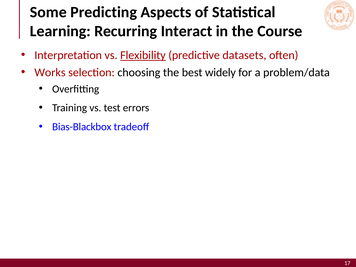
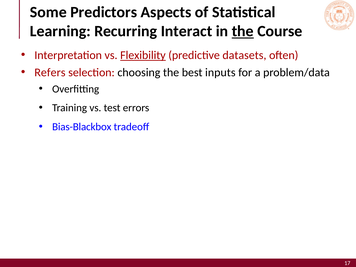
Predicting: Predicting -> Predictors (104, 12)
the underline: none -> present (243, 31)
Works: Works -> Refers (50, 72)
widely: widely -> inputs (220, 72)
